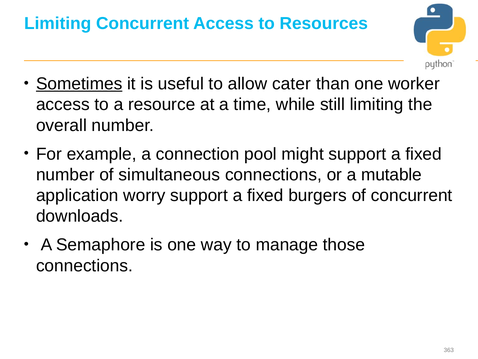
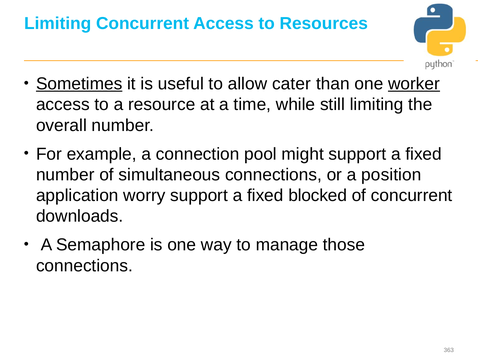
worker underline: none -> present (414, 84)
mutable: mutable -> position (391, 175)
burgers: burgers -> blocked (318, 195)
